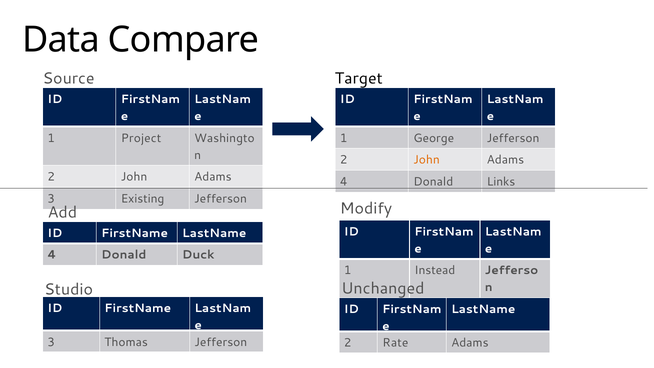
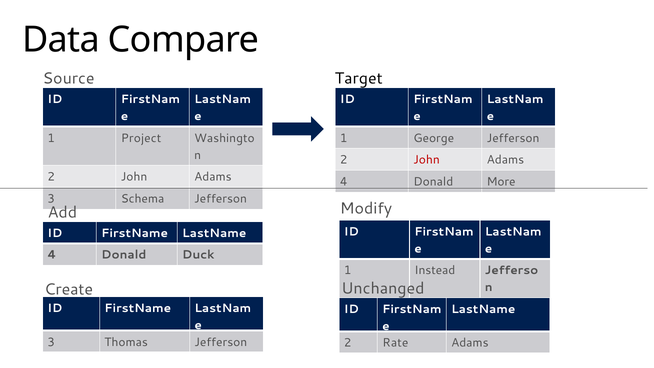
John colour: orange -> red (427, 160)
Links: Links -> More (501, 182)
Existing: Existing -> Schema (143, 199)
Studio: Studio -> Create (69, 289)
